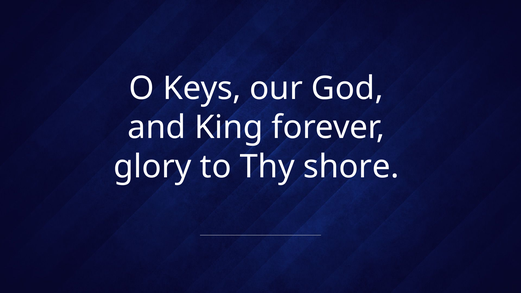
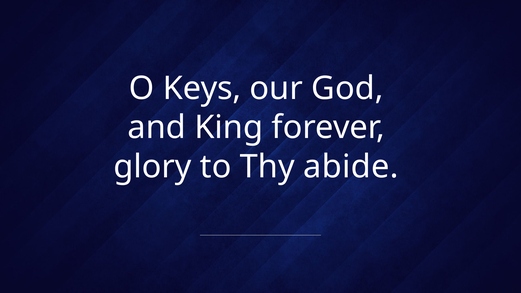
shore: shore -> abide (351, 167)
